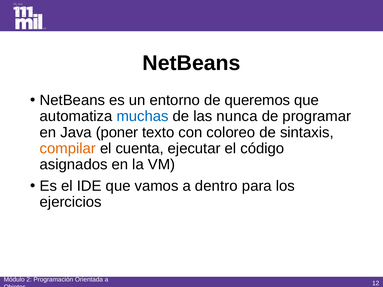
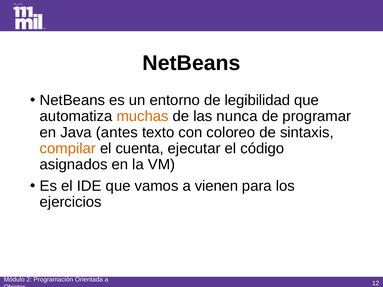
queremos: queremos -> legibilidad (257, 100)
muchas colour: blue -> orange (143, 116)
poner: poner -> antes (117, 133)
dentro: dentro -> vienen (216, 186)
